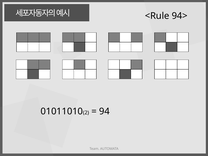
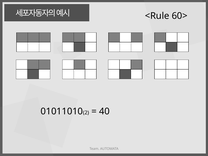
94>: 94> -> 60> (180, 16)
94: 94 -> 40 (104, 111)
